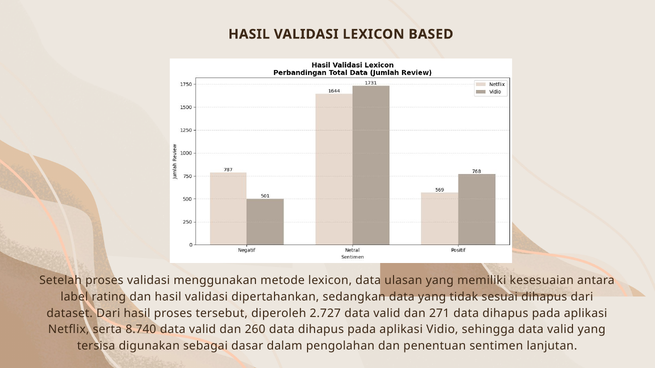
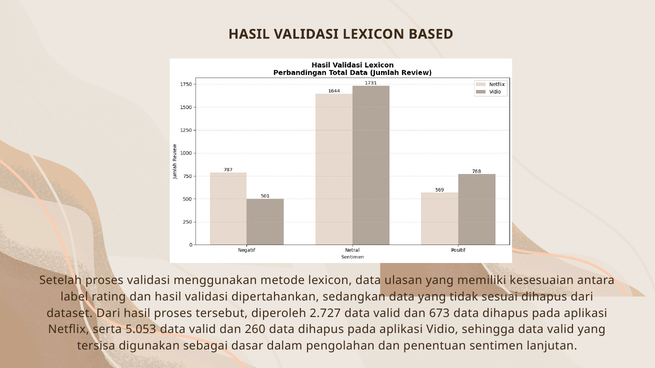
271: 271 -> 673 (439, 313)
8.740: 8.740 -> 5.053 (141, 330)
